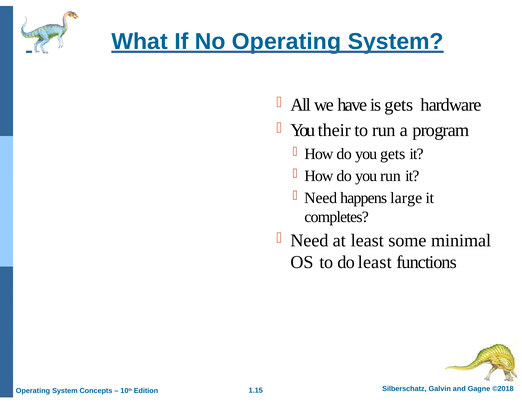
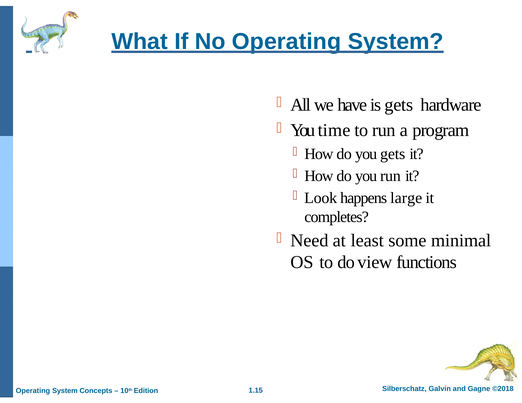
their: their -> time (334, 130)
Need: Need -> Look (321, 198)
do least: least -> view (375, 263)
